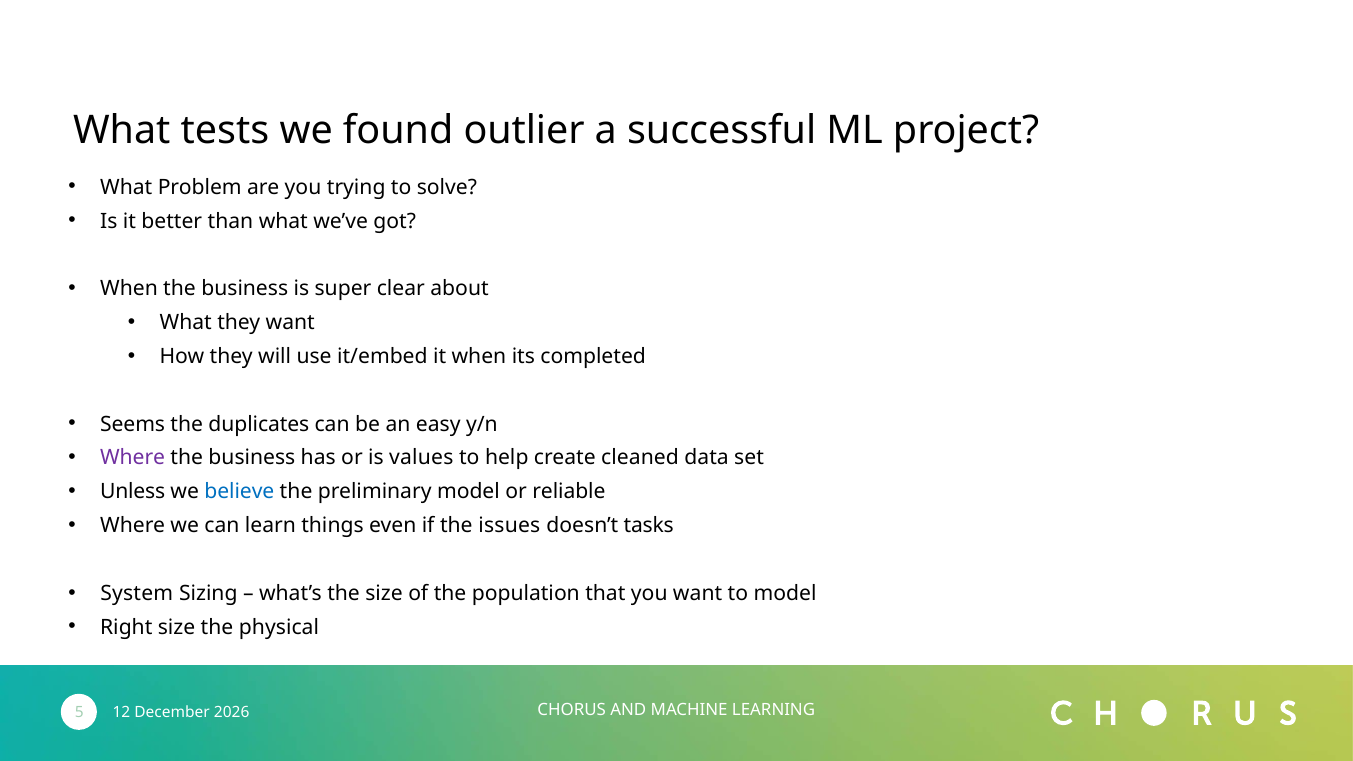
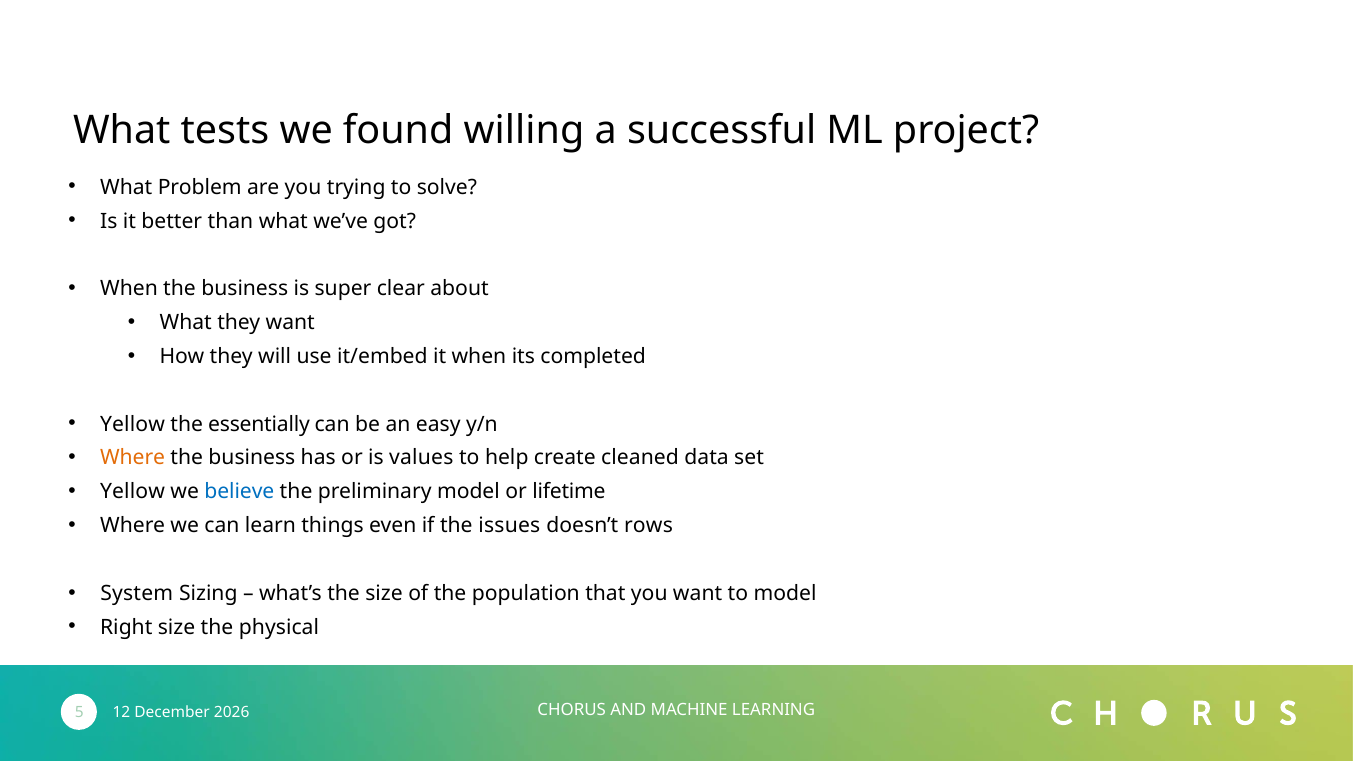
outlier: outlier -> willing (524, 131)
Seems: Seems -> Yellow (133, 424)
duplicates: duplicates -> essentially (259, 424)
Where colour: purple -> orange (133, 458)
Unless: Unless -> Yellow (133, 492)
reliable: reliable -> lifetime (569, 492)
tasks: tasks -> rows (648, 526)
